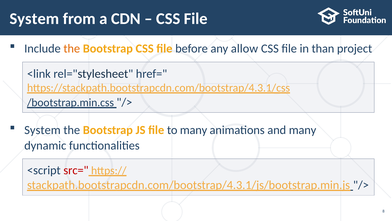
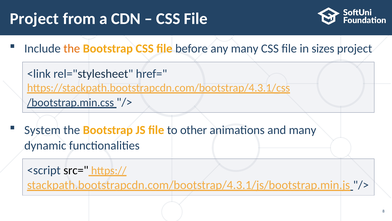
System: System -> Project (34, 19)
any allow: allow -> many (245, 49)
than: than -> sizes (323, 49)
to many: many -> other (194, 130)
src= colour: red -> black (76, 170)
